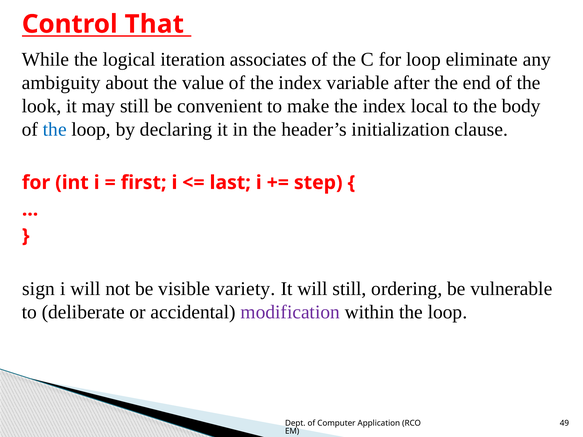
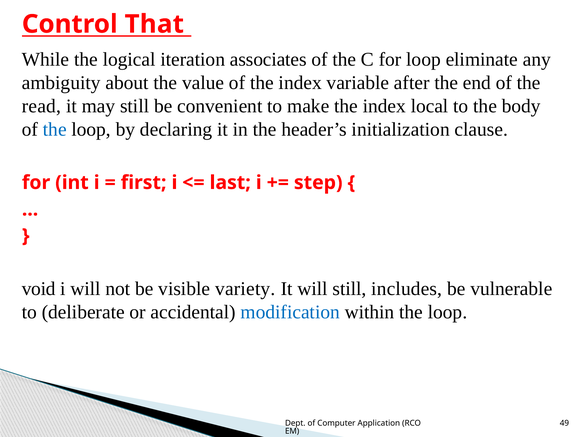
look: look -> read (41, 106)
sign: sign -> void (39, 289)
ordering: ordering -> includes (407, 289)
modification colour: purple -> blue (290, 312)
